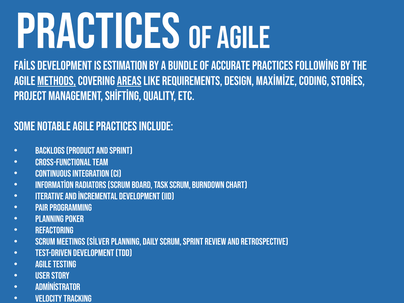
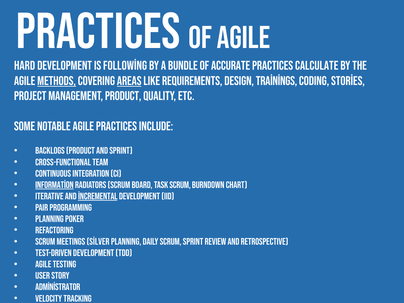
Fails: Fails -> Hard (25, 66)
estımatıon: estımatıon -> following (125, 66)
following: following -> calculate (317, 66)
maximize: maximize -> trainings (277, 81)
management shifting: shifting -> product (123, 96)
Information underline: none -> present (54, 185)
incremental underline: none -> present (98, 196)
